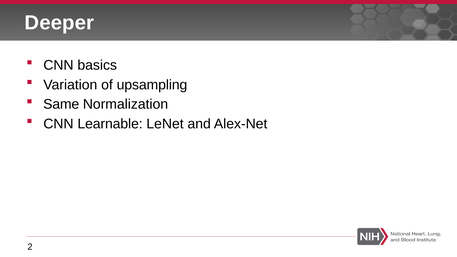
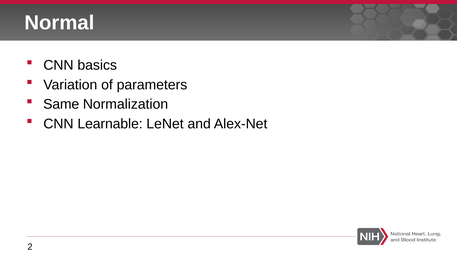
Deeper: Deeper -> Normal (59, 23)
upsampling: upsampling -> parameters (152, 85)
